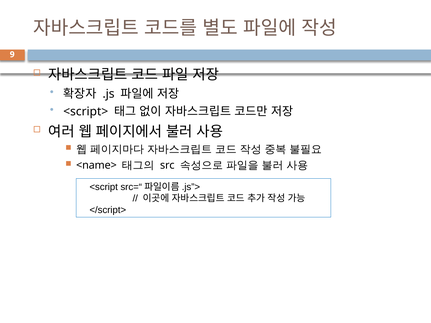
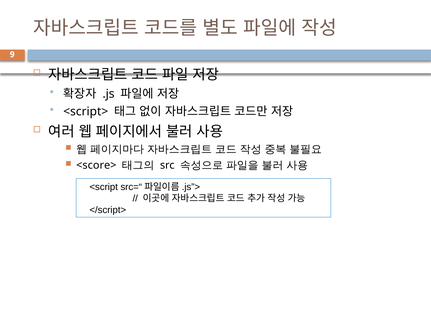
<name>: <name> -> <score> (96, 165)
